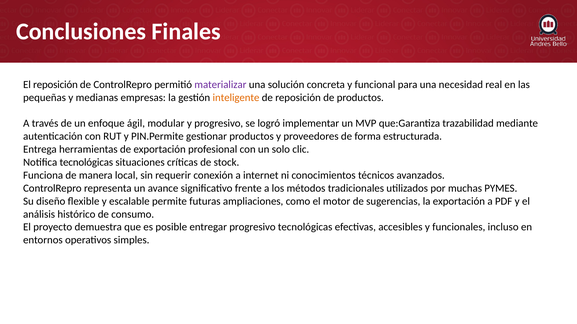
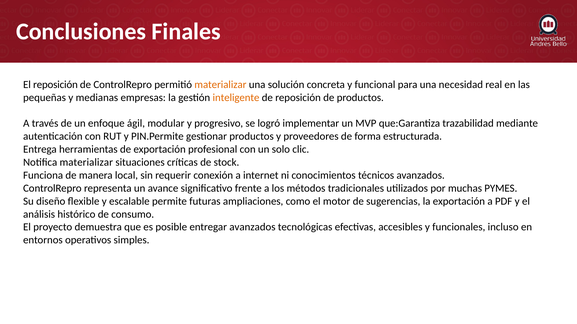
materializar colour: purple -> orange (220, 85)
Notifica tecnológicas: tecnológicas -> materializar (86, 163)
entregar progresivo: progresivo -> avanzados (252, 227)
